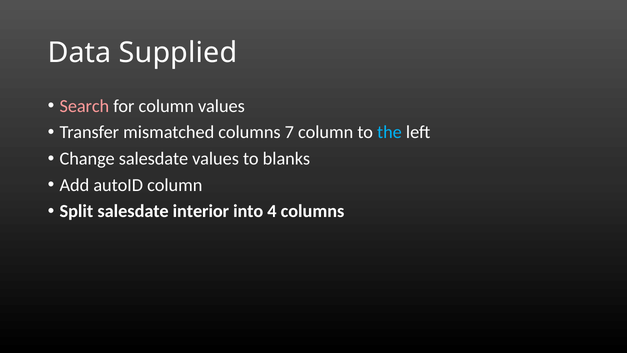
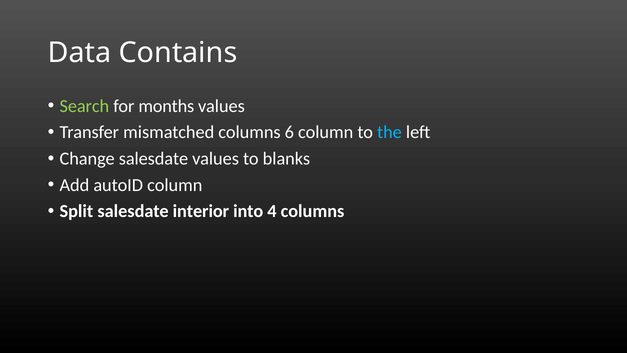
Supplied: Supplied -> Contains (178, 53)
Search colour: pink -> light green (84, 106)
for column: column -> months (166, 106)
7: 7 -> 6 (289, 132)
